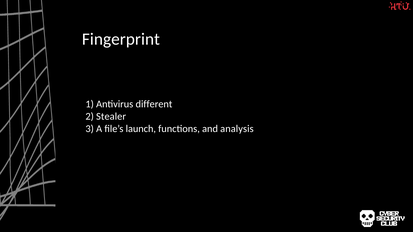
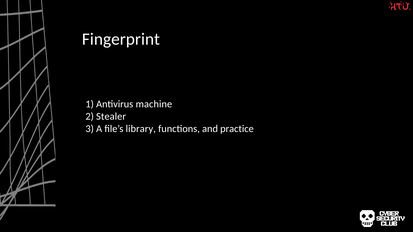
different: different -> machine (154, 104)
launch: launch -> library (141, 129)
analysis: analysis -> practice (237, 129)
